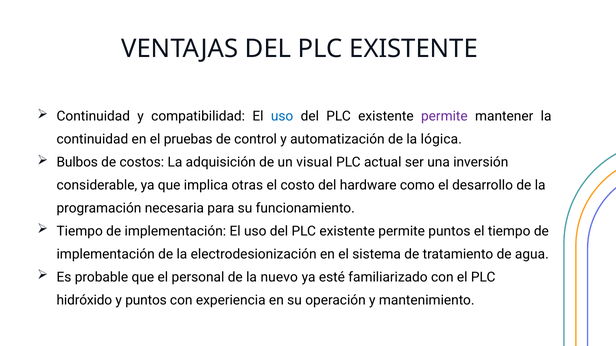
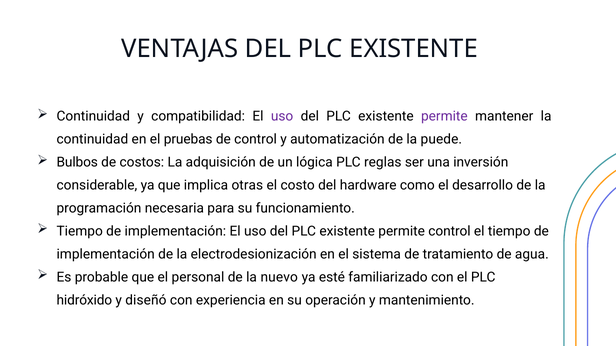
uso colour: blue -> purple (282, 117)
lógica: lógica -> puede (441, 140)
visual: visual -> lógica (314, 162)
actual: actual -> reglas (383, 162)
permite puntos: puntos -> control (449, 231)
y puntos: puntos -> diseñó (146, 300)
